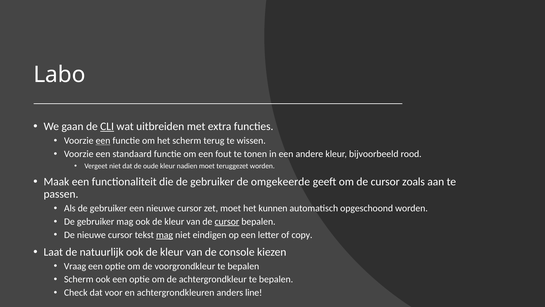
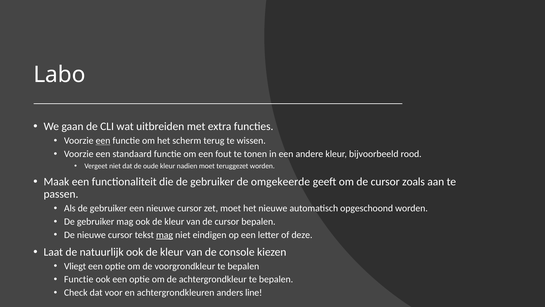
CLI underline: present -> none (107, 126)
het kunnen: kunnen -> nieuwe (273, 208)
cursor underline: present -> none (227, 221)
copy: copy -> deze (302, 235)
Vraag: Vraag -> Vliegt (75, 266)
Scherm: Scherm -> Functie (79, 279)
